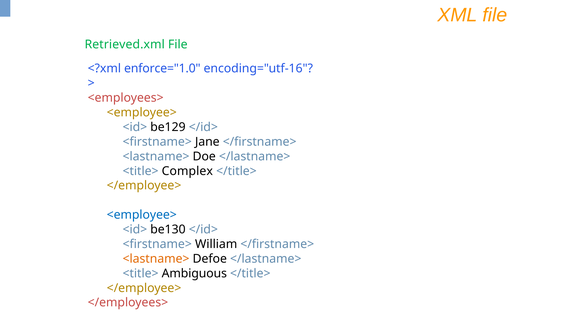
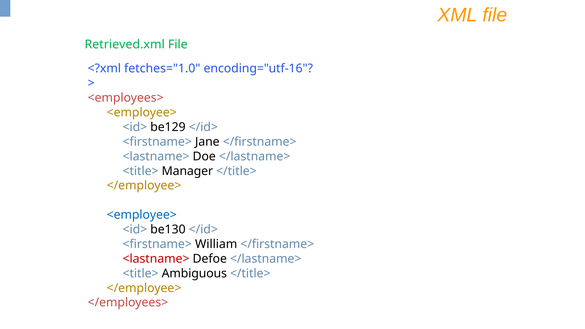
enforce="1.0: enforce="1.0 -> fetches="1.0 (162, 69)
Complex: Complex -> Manager (187, 171)
<lastname> colour: orange -> red (156, 259)
